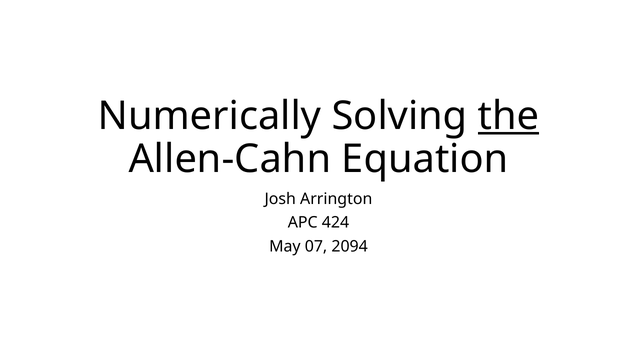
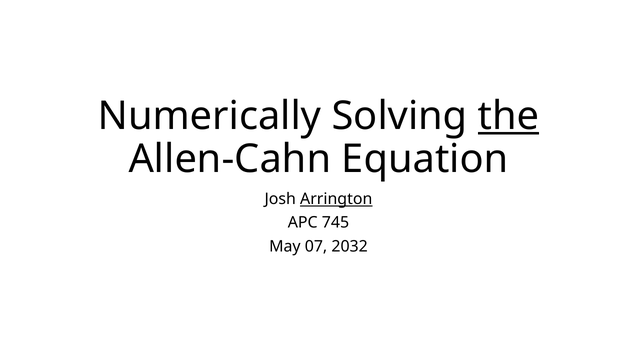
Arrington underline: none -> present (336, 199)
424: 424 -> 745 (335, 223)
2094: 2094 -> 2032 (350, 247)
